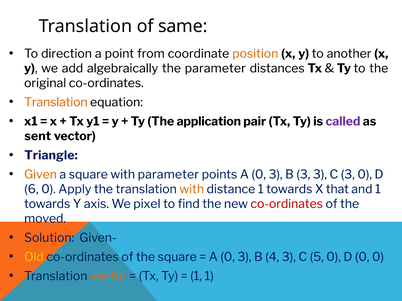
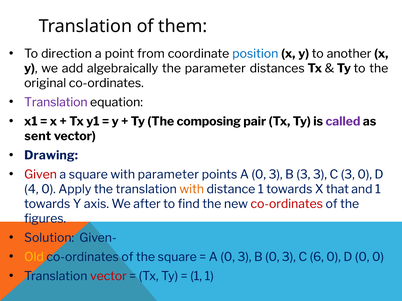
same: same -> them (183, 26)
position colour: orange -> blue (255, 54)
Translation colour: orange -> purple (56, 102)
application: application -> composing (209, 122)
Triangle: Triangle -> Drawing (51, 156)
Given colour: orange -> red (40, 175)
6: 6 -> 4 (31, 189)
pixel: pixel -> after (147, 204)
moved: moved -> figures (45, 219)
B 4: 4 -> 0 (272, 257)
5: 5 -> 6 (317, 257)
vector colour: orange -> red (108, 277)
